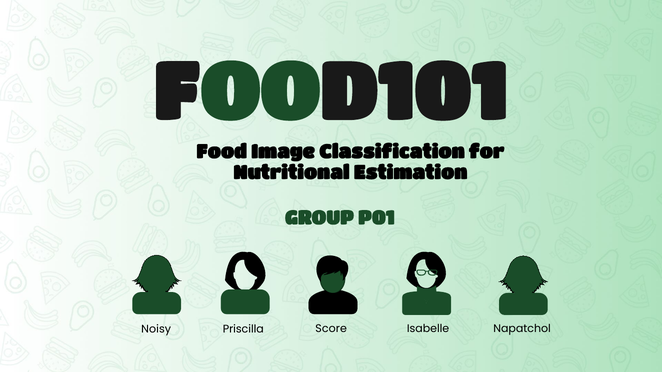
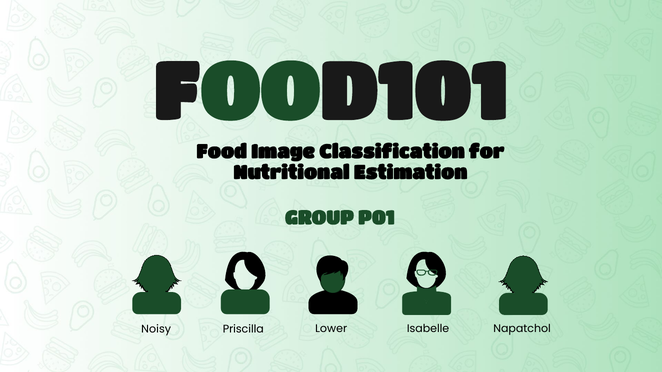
Score: Score -> Lower (331, 329)
